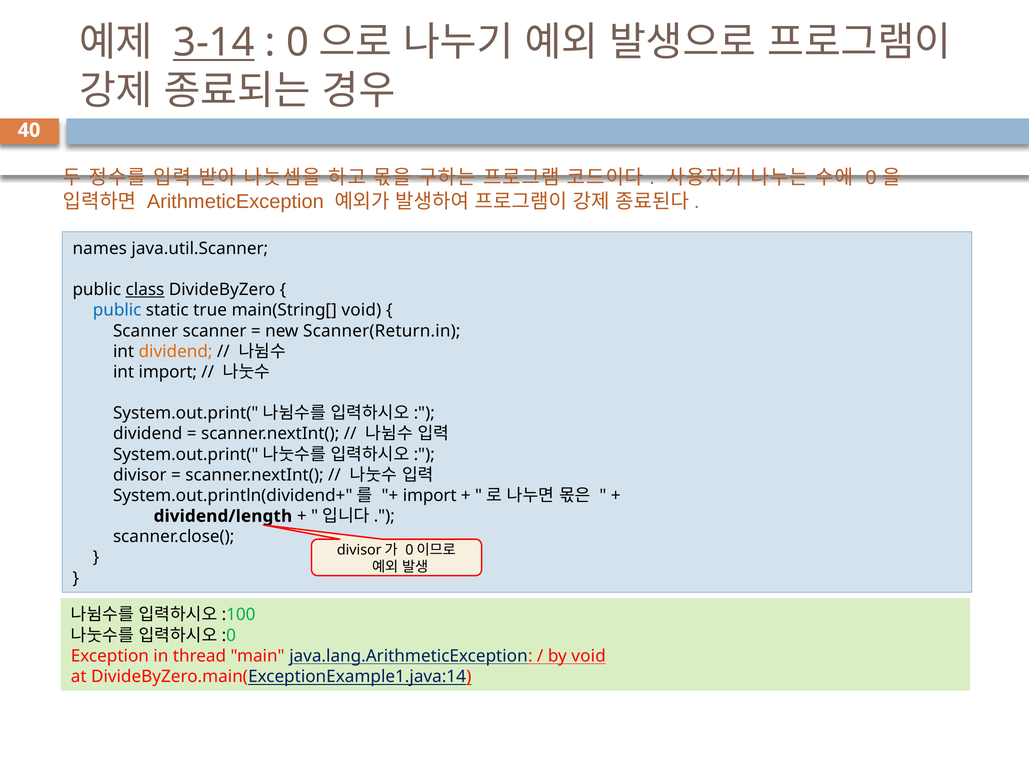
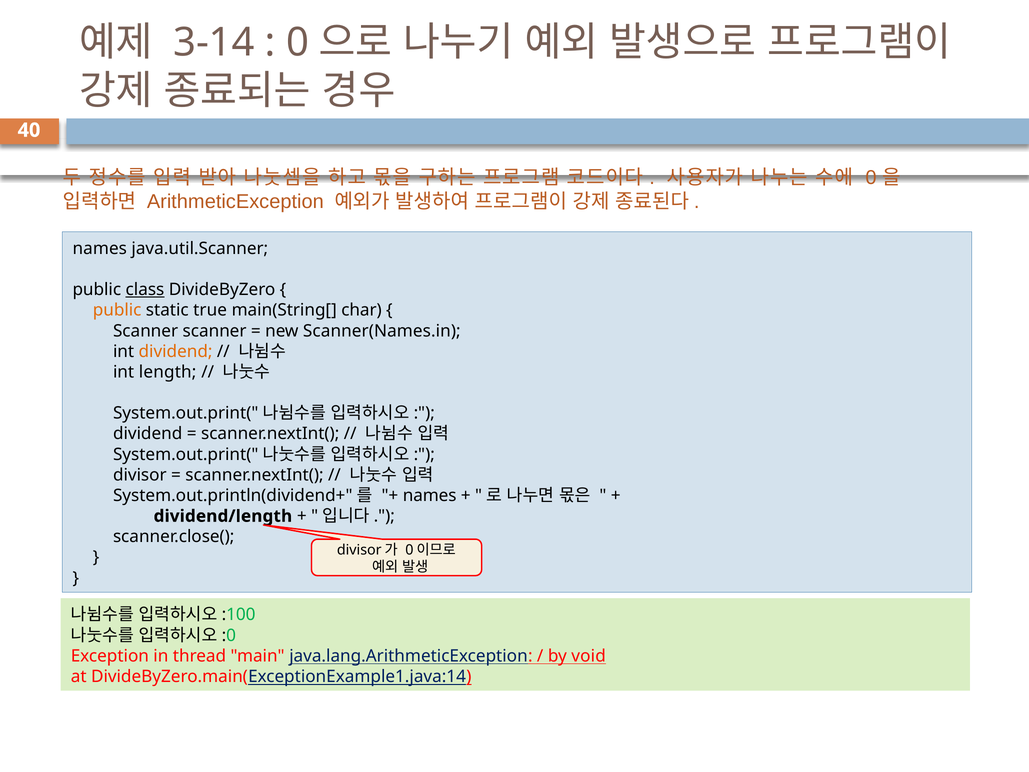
3-14 underline: present -> none (214, 43)
public colour: blue -> orange (117, 310)
main(String[ void: void -> char (361, 310)
Scanner(Return.in: Scanner(Return.in -> Scanner(Names.in (382, 331)
int import: import -> length (168, 372)
import: import -> names (430, 495)
